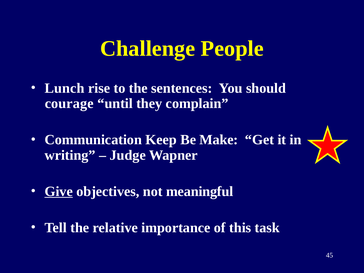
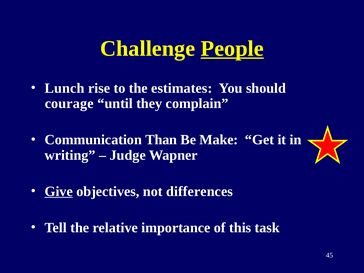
People underline: none -> present (232, 49)
sentences: sentences -> estimates (182, 88)
Keep: Keep -> Than (161, 140)
meaningful: meaningful -> differences (200, 191)
